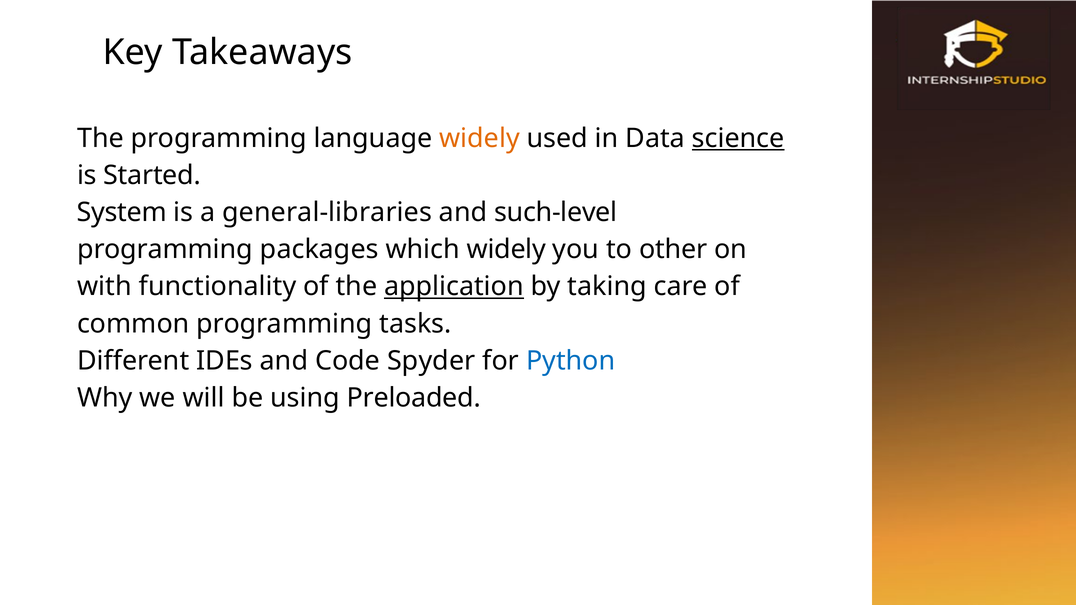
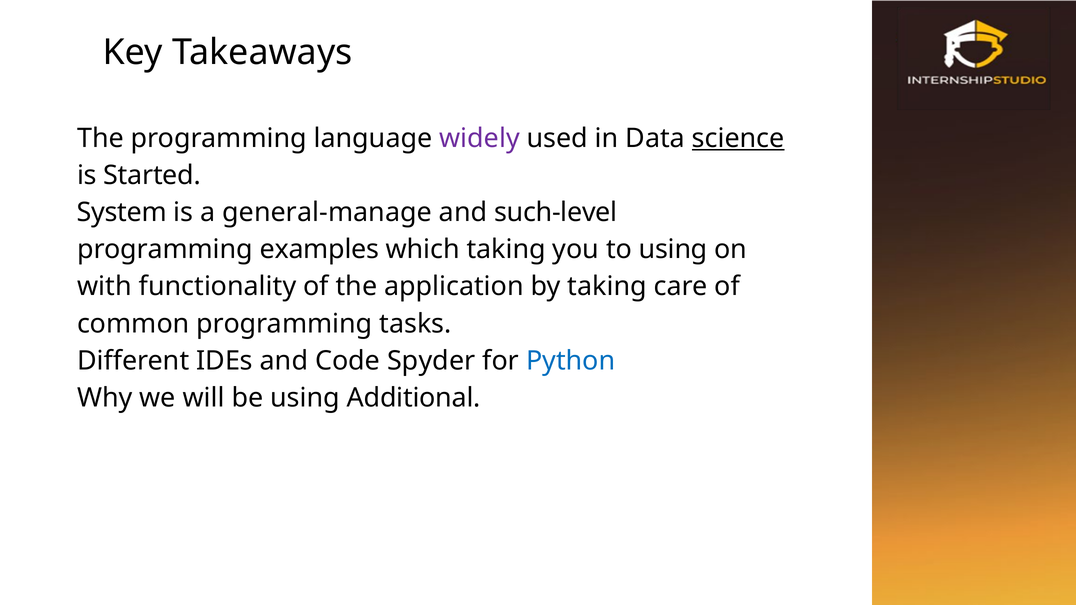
widely colour: orange -> purple (480, 138)
general-libraries: general-libraries -> general-manage (327, 212)
packages: packages -> examples (319, 250)
which widely: widely -> taking (506, 250)
to other: other -> using (673, 250)
application underline: present -> none (454, 287)
Preloaded: Preloaded -> Additional (414, 398)
